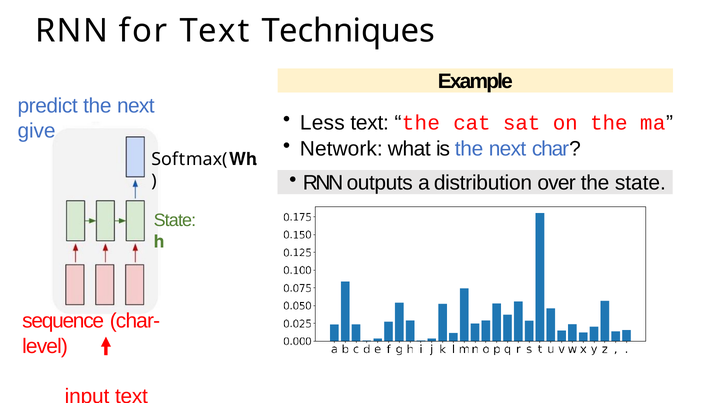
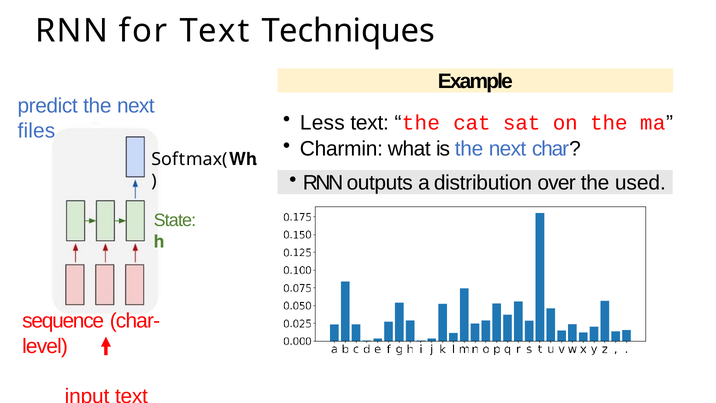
give: give -> files (36, 131)
Network: Network -> Charmin (341, 149)
the state: state -> used (640, 183)
